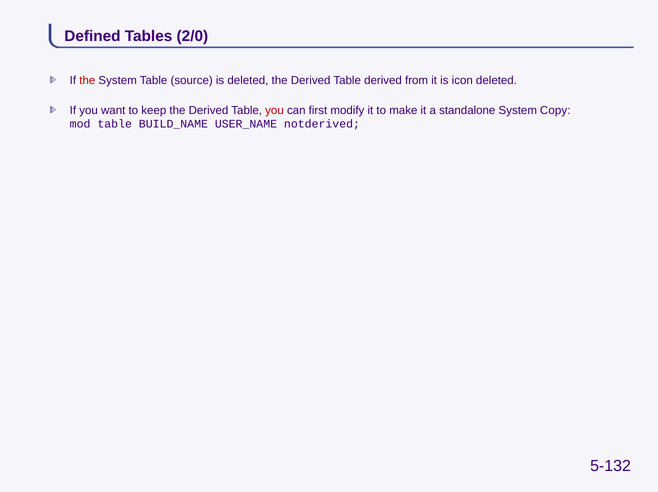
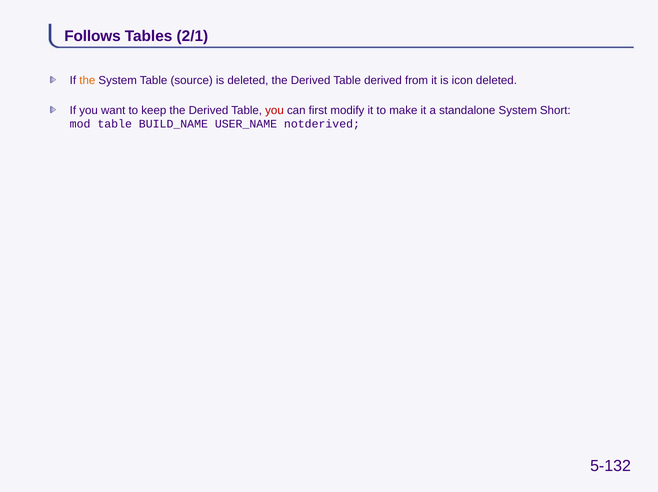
Defined: Defined -> Follows (93, 36)
2/0: 2/0 -> 2/1 (192, 36)
the colour: red -> orange (87, 80)
Copy: Copy -> Short (555, 110)
